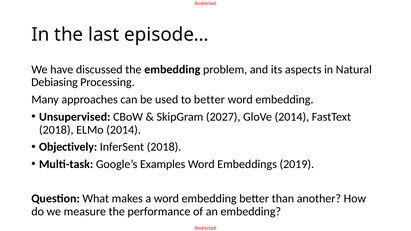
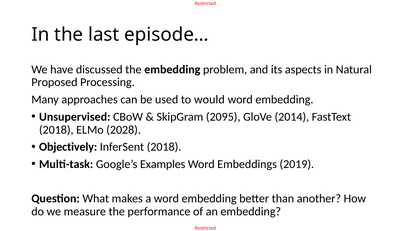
Debiasing: Debiasing -> Proposed (54, 82)
to better: better -> would (209, 100)
2027: 2027 -> 2095 (223, 117)
ELMo 2014: 2014 -> 2028 (124, 130)
